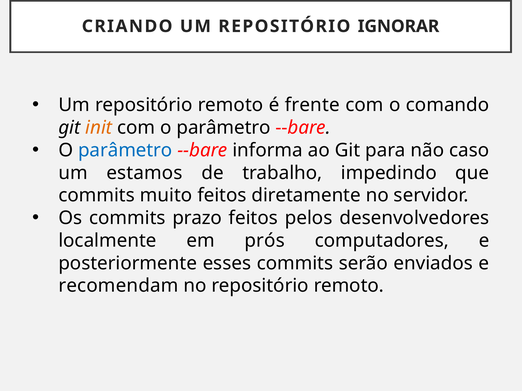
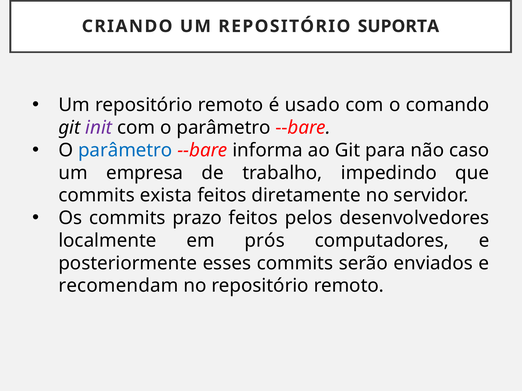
IGNORAR: IGNORAR -> SUPORTA (398, 26)
frente: frente -> usado (312, 105)
init colour: orange -> purple (99, 128)
estamos: estamos -> empresa (145, 173)
muito: muito -> exista (166, 196)
